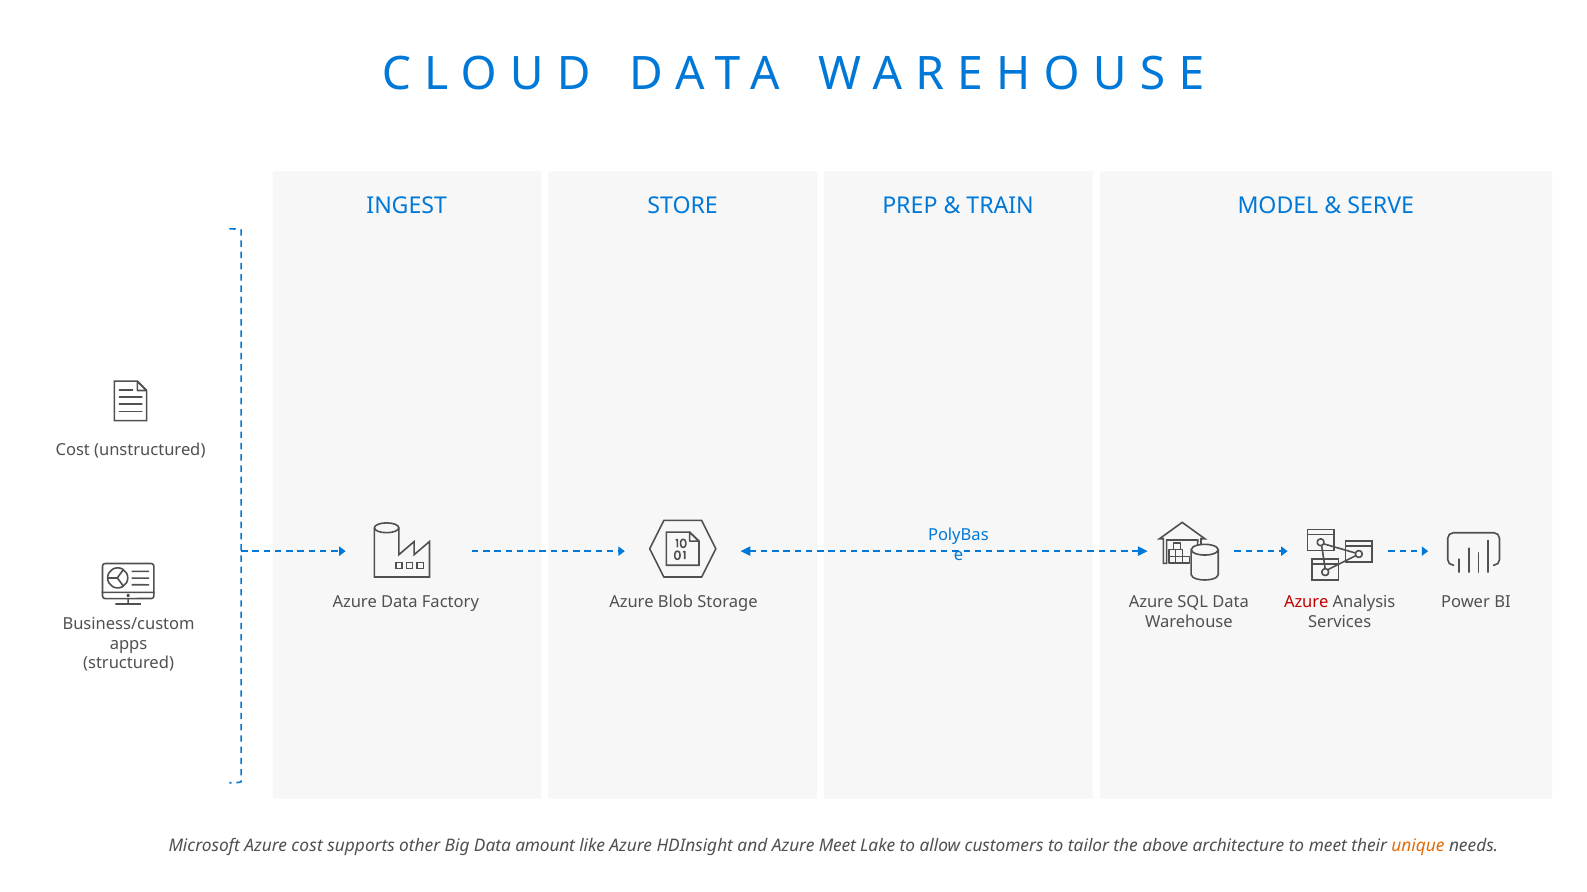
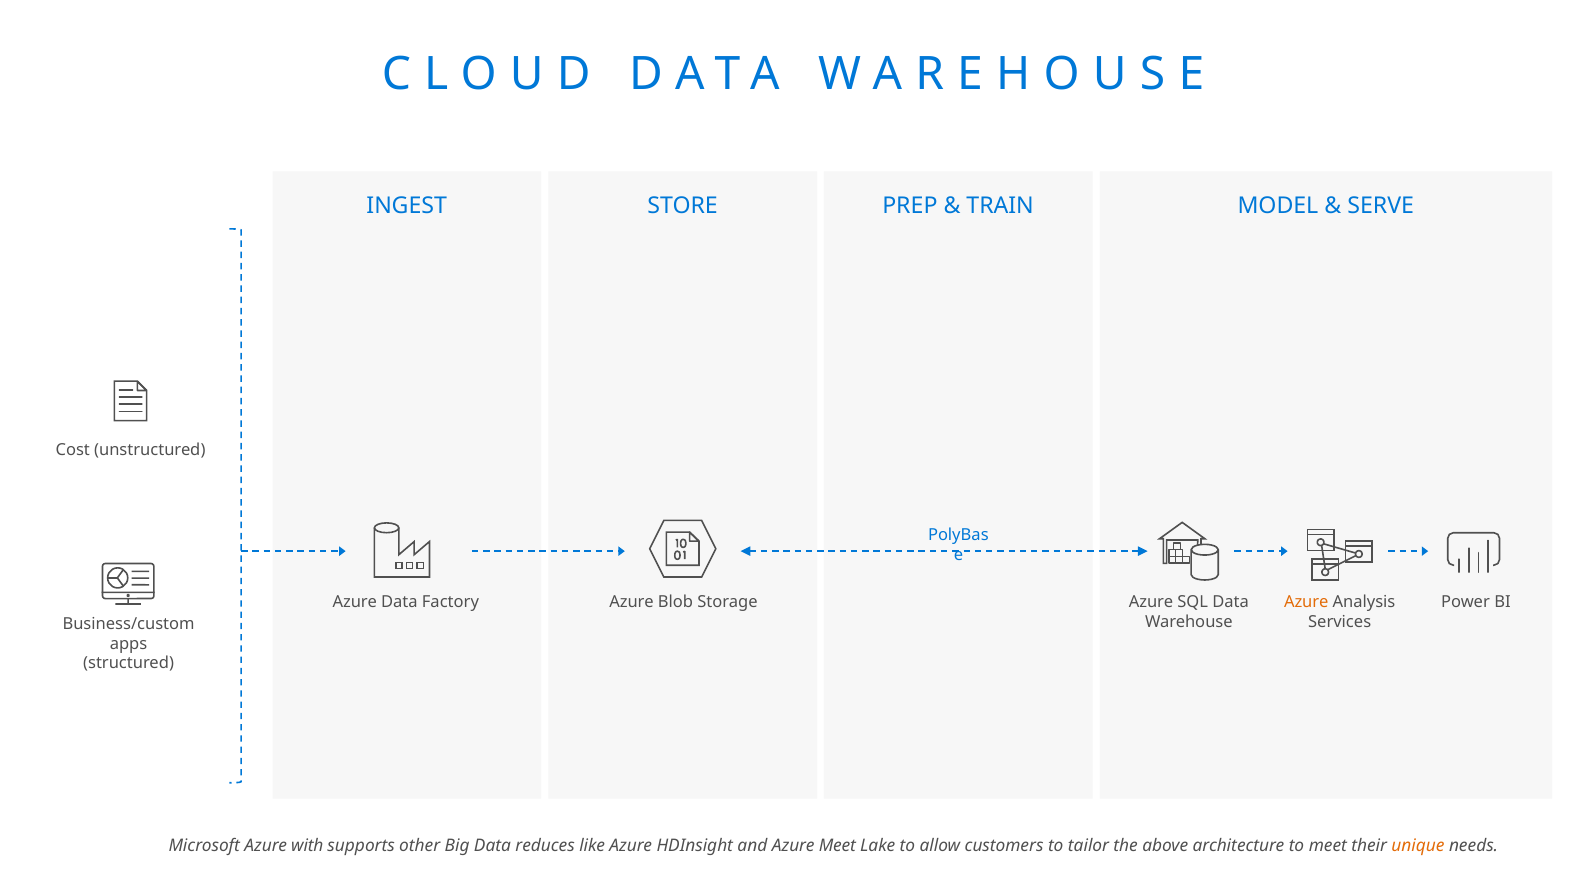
Azure colour: red -> orange (1306, 603)
Azure cost: cost -> with (307, 846)
amount: amount -> reduces (545, 846)
